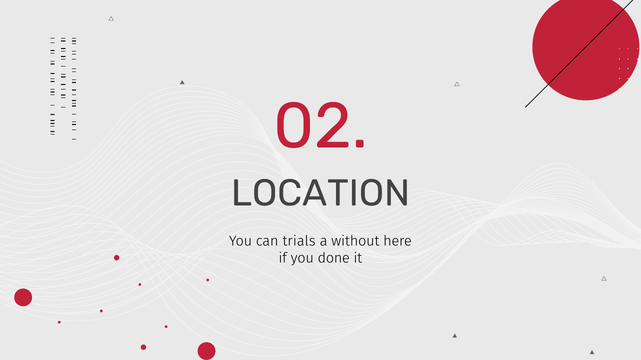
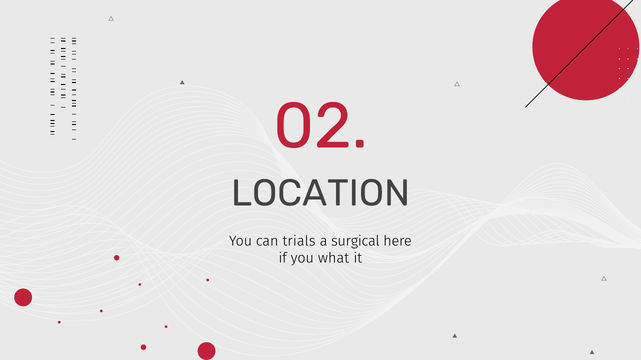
without: without -> surgical (355, 241)
done: done -> what (334, 259)
